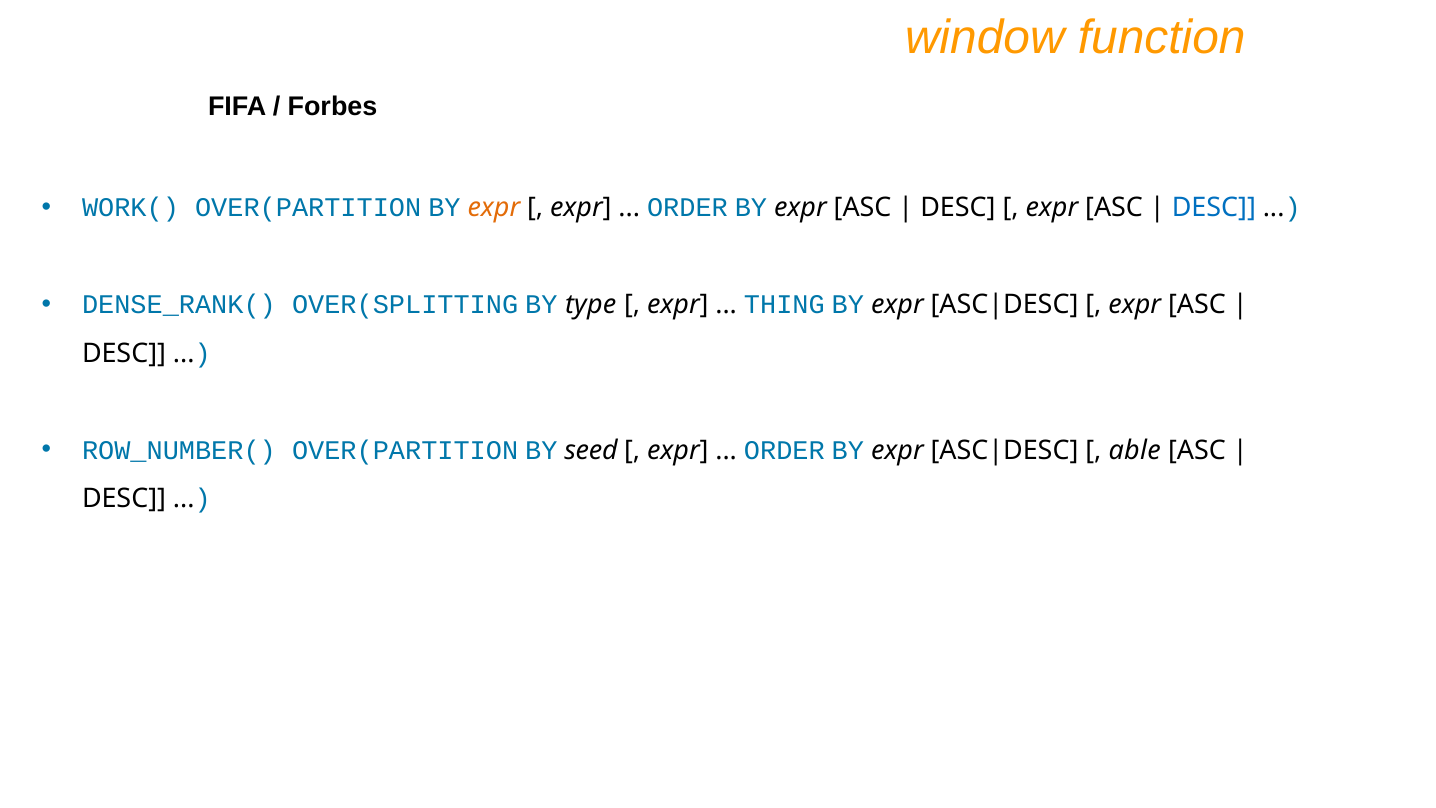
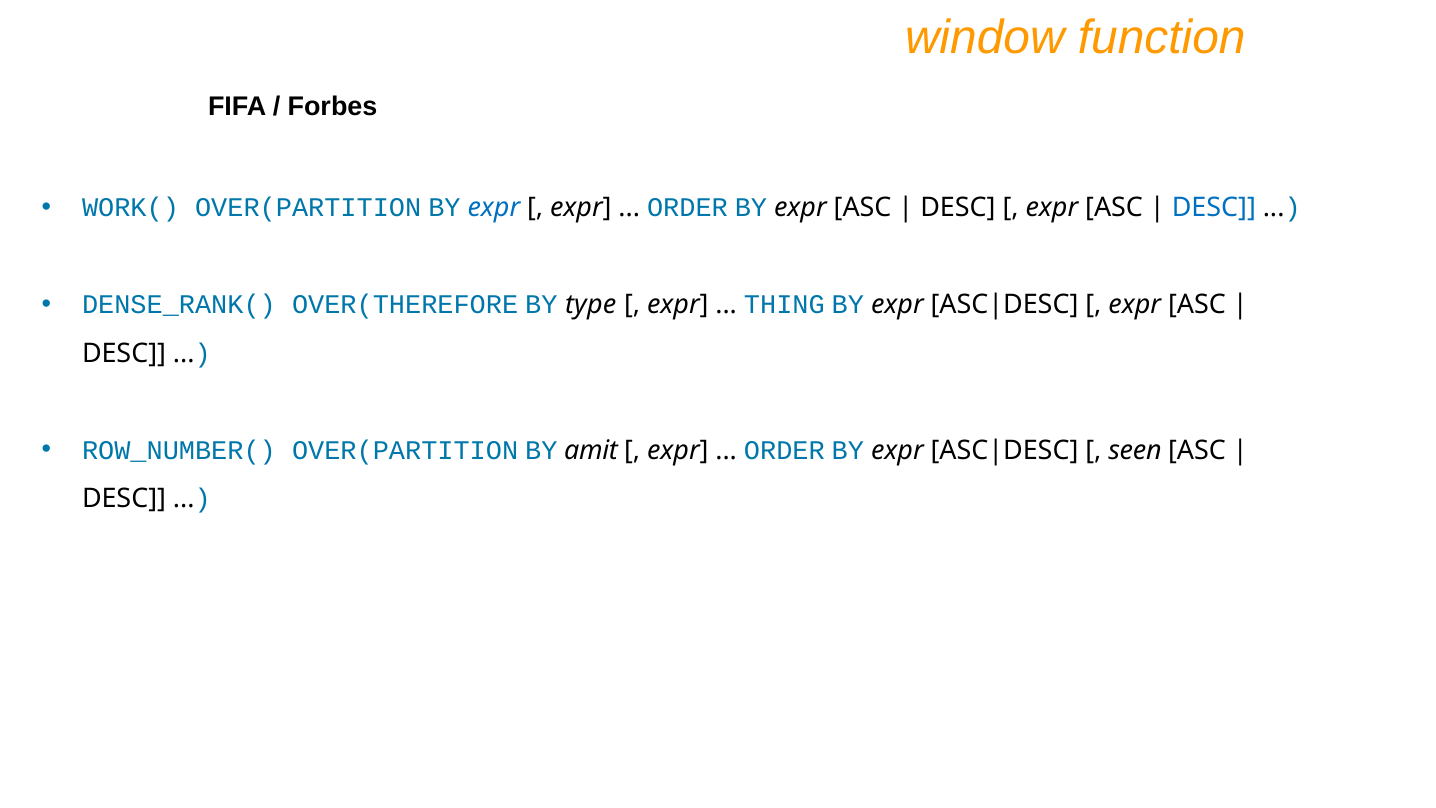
expr colour: orange -> blue (494, 208)
OVER(SPLITTING: OVER(SPLITTING -> OVER(THEREFORE (405, 305)
seed: seed -> amit (591, 450)
able: able -> seen (1135, 450)
